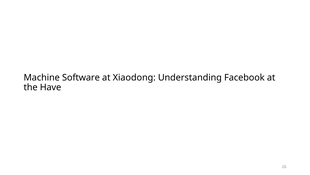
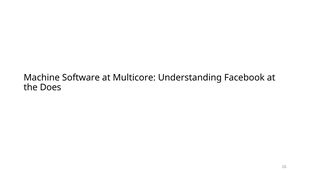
Xiaodong: Xiaodong -> Multicore (134, 77)
Have: Have -> Does (51, 87)
